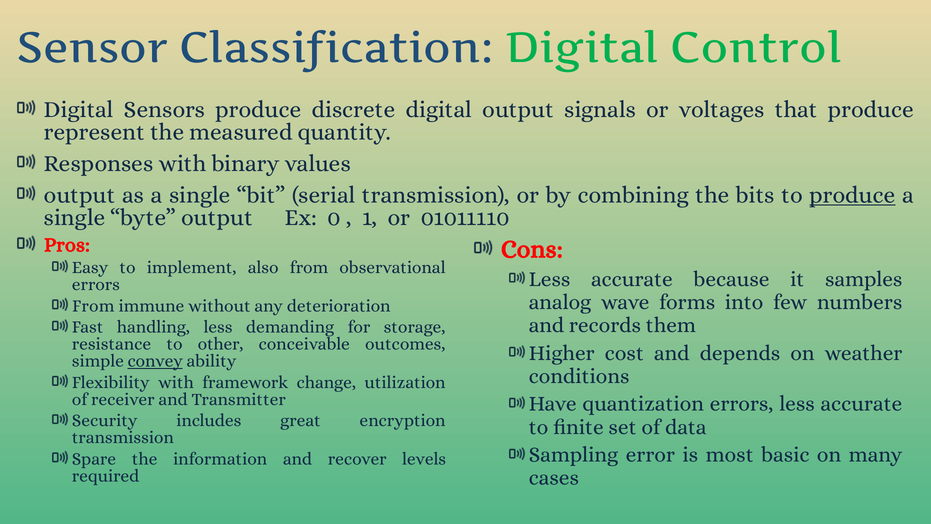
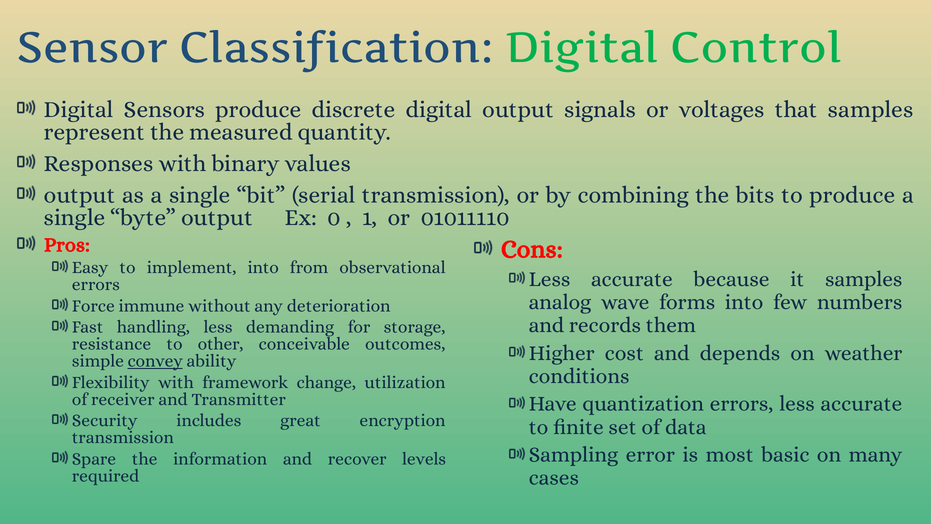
that produce: produce -> samples (871, 110)
produce underline: present -> none (852, 195)
implement also: also -> into (263, 267)
From: From -> Force (93, 306)
